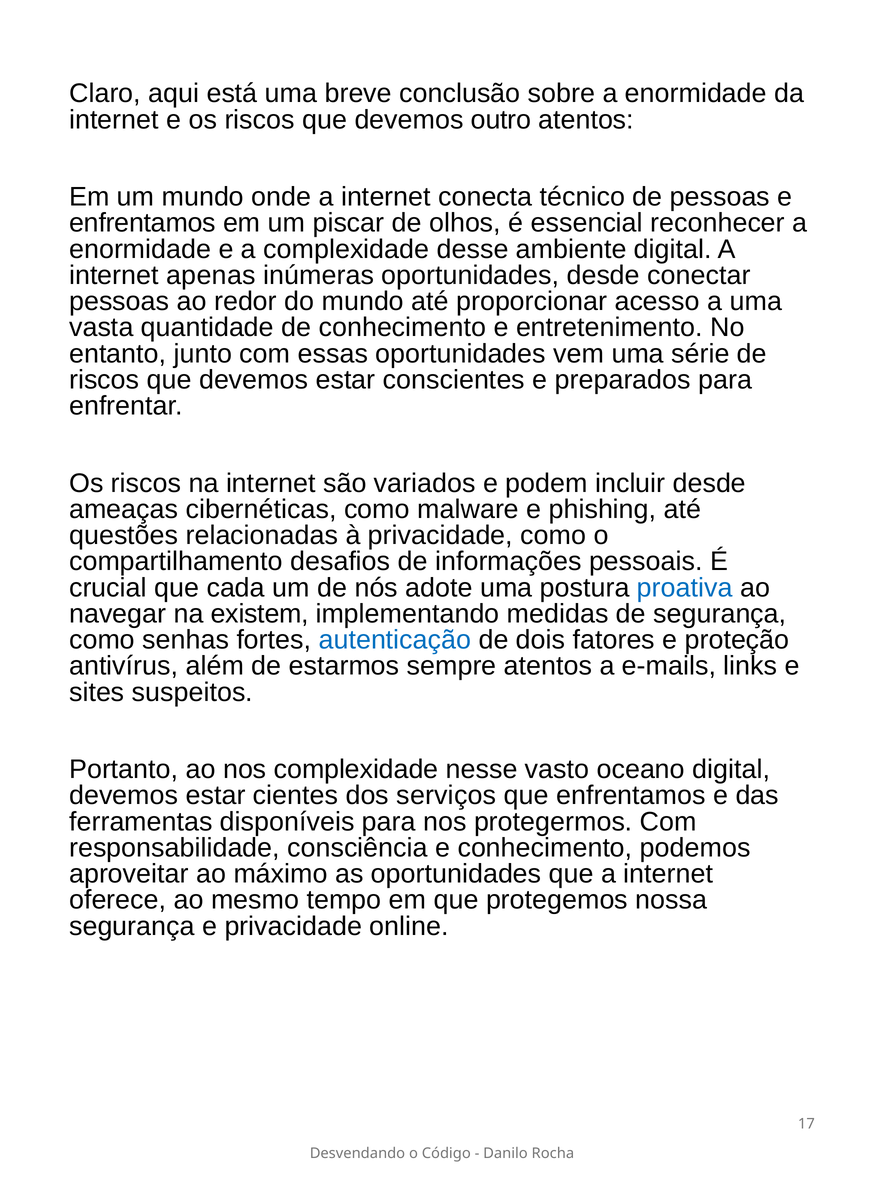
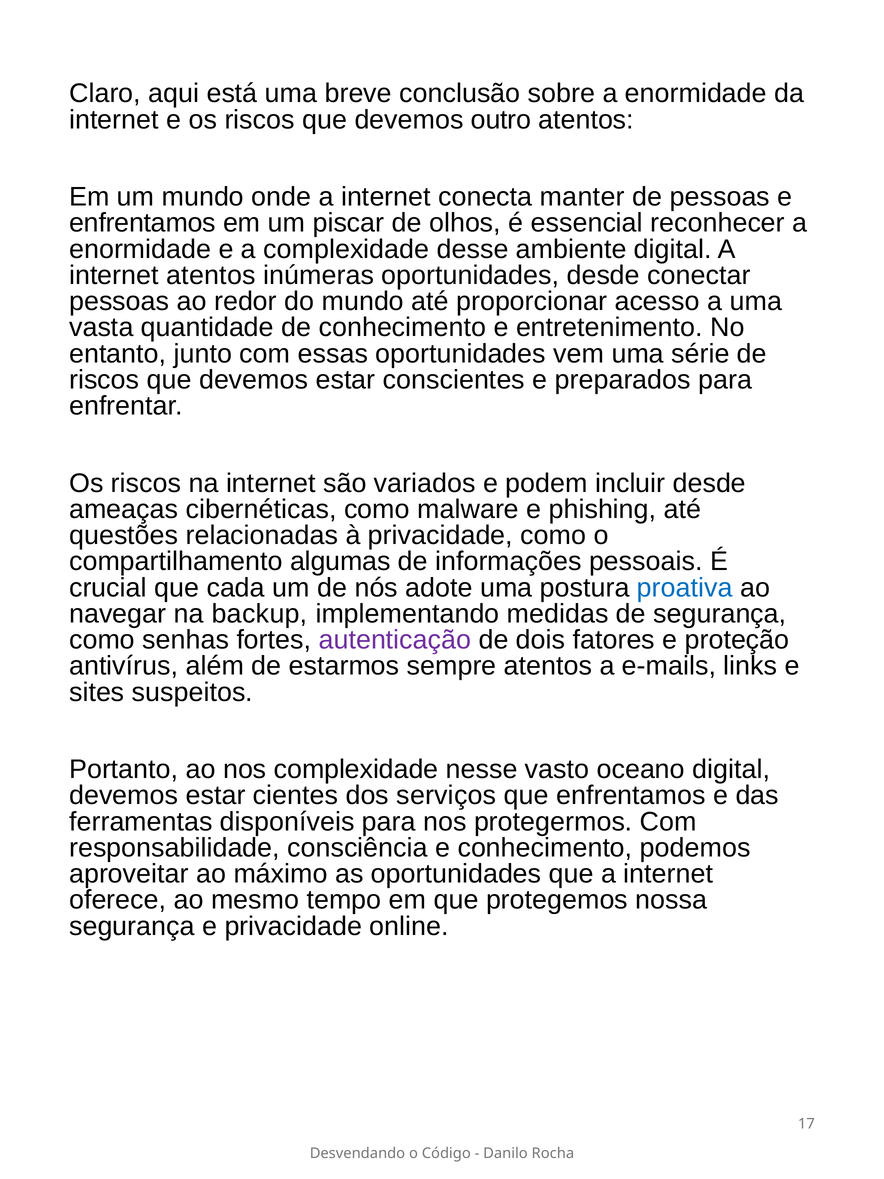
técnico: técnico -> manter (582, 197)
internet apenas: apenas -> atentos (211, 275)
desafios: desafios -> algumas (340, 561)
existem: existem -> backup (260, 614)
autenticação colour: blue -> purple (395, 640)
